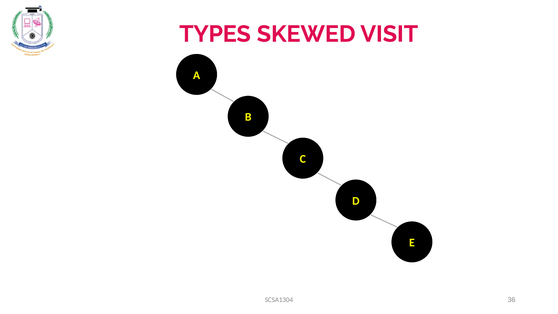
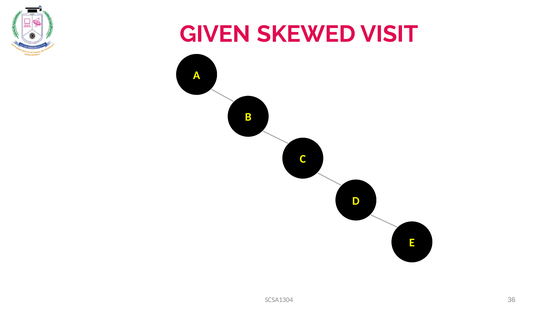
TYPES: TYPES -> GIVEN (215, 34)
